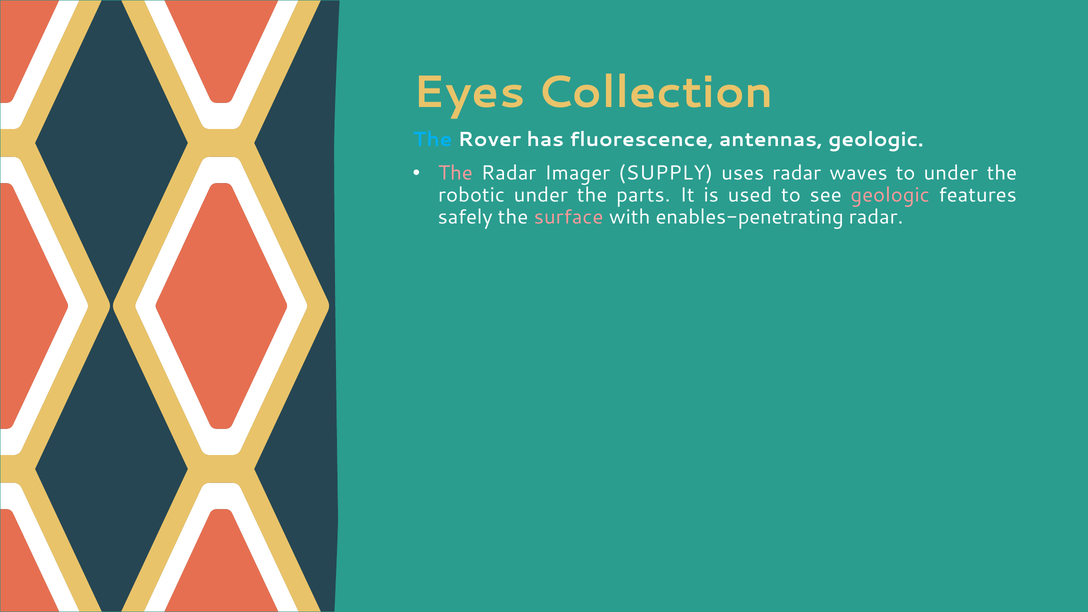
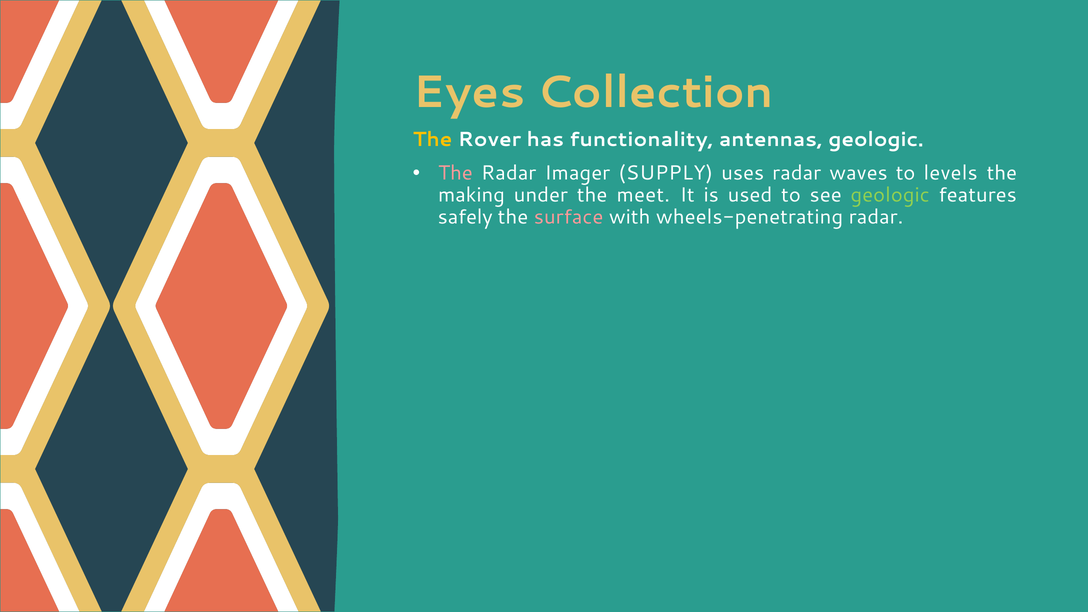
The colour: light blue -> yellow (433, 140)
fluorescence: fluorescence -> functionality (641, 140)
to under: under -> levels (951, 173)
robotic: robotic -> making (471, 195)
parts: parts -> meet (643, 195)
geologic colour: pink -> light green (890, 195)
enables-penetrating: enables-penetrating -> wheels-penetrating (750, 217)
